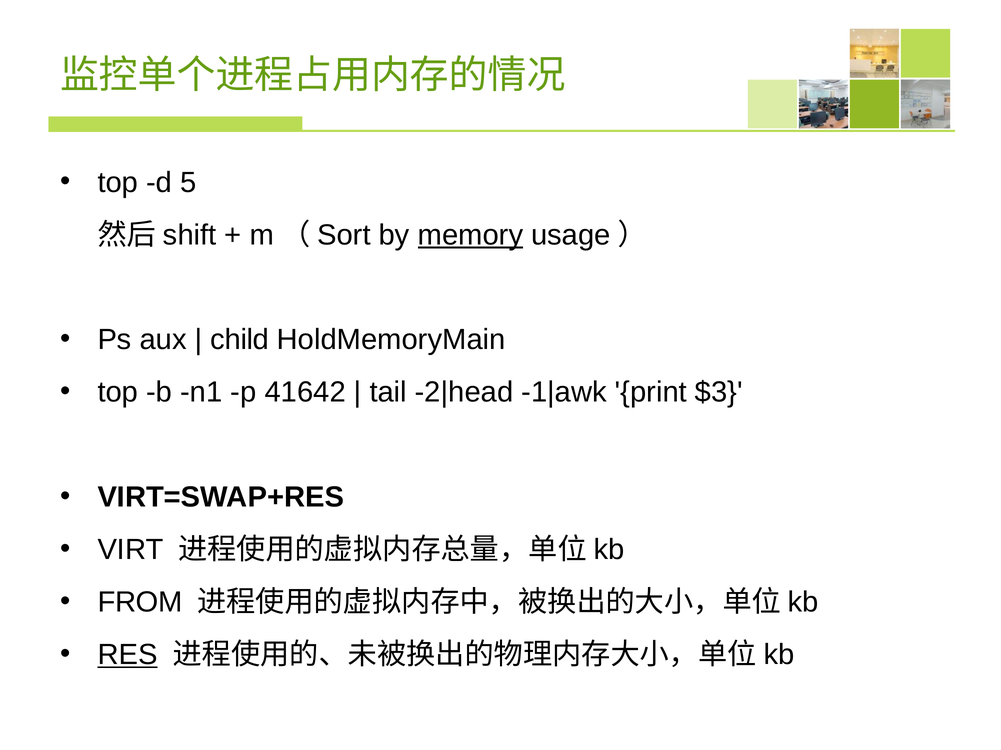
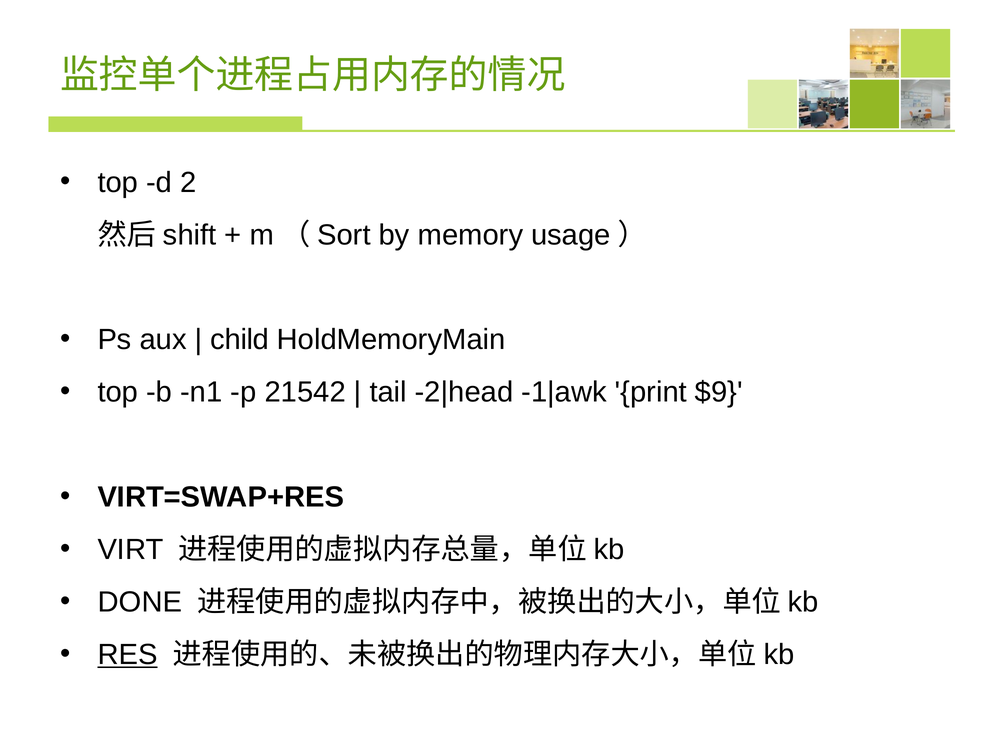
5: 5 -> 2 (188, 183)
memory underline: present -> none (470, 235)
41642: 41642 -> 21542 (305, 393)
$3: $3 -> $9 (719, 393)
FROM: FROM -> DONE (140, 603)
